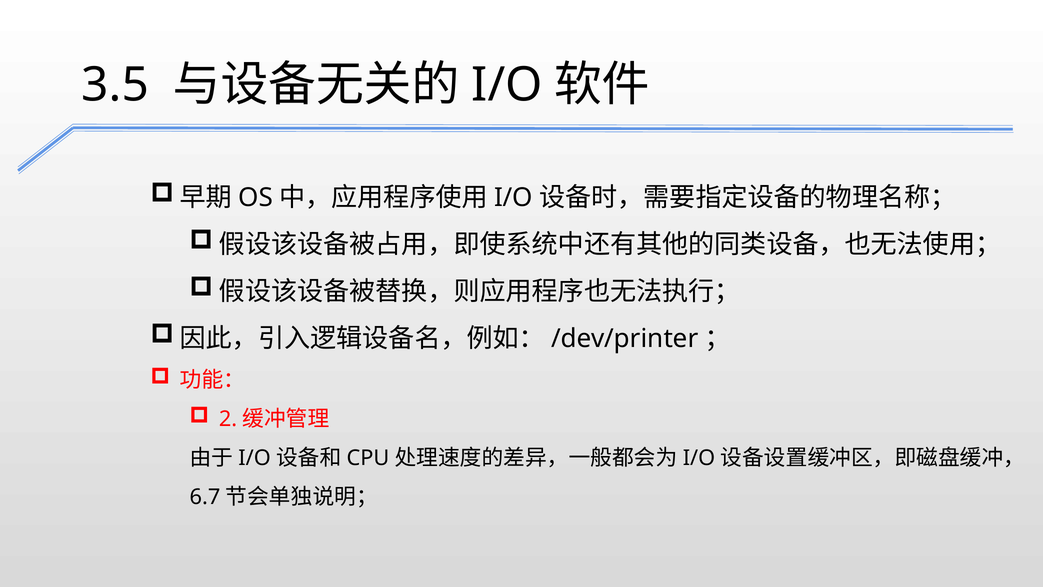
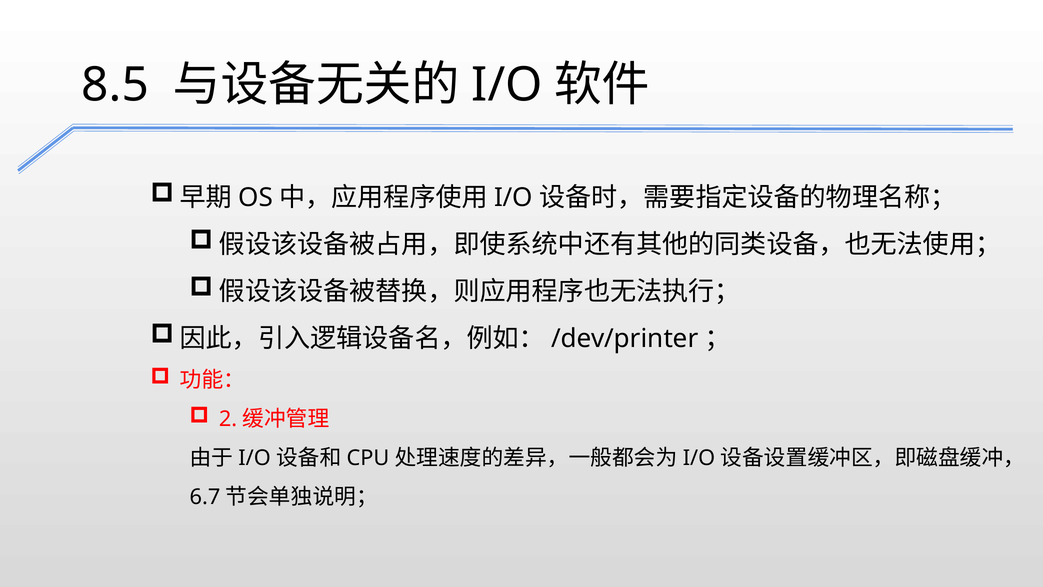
3.5: 3.5 -> 8.5 (115, 85)
